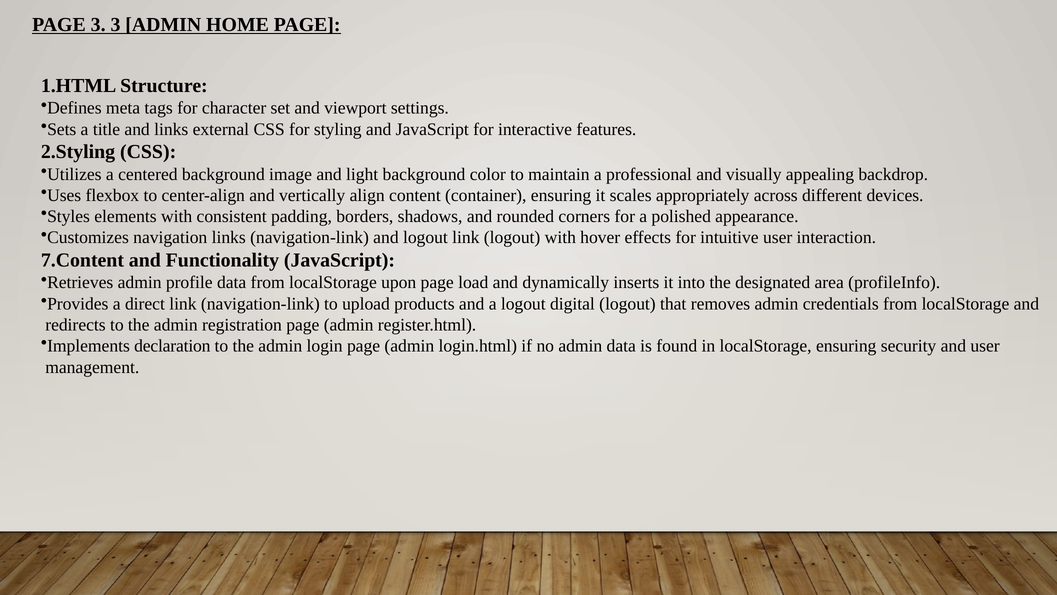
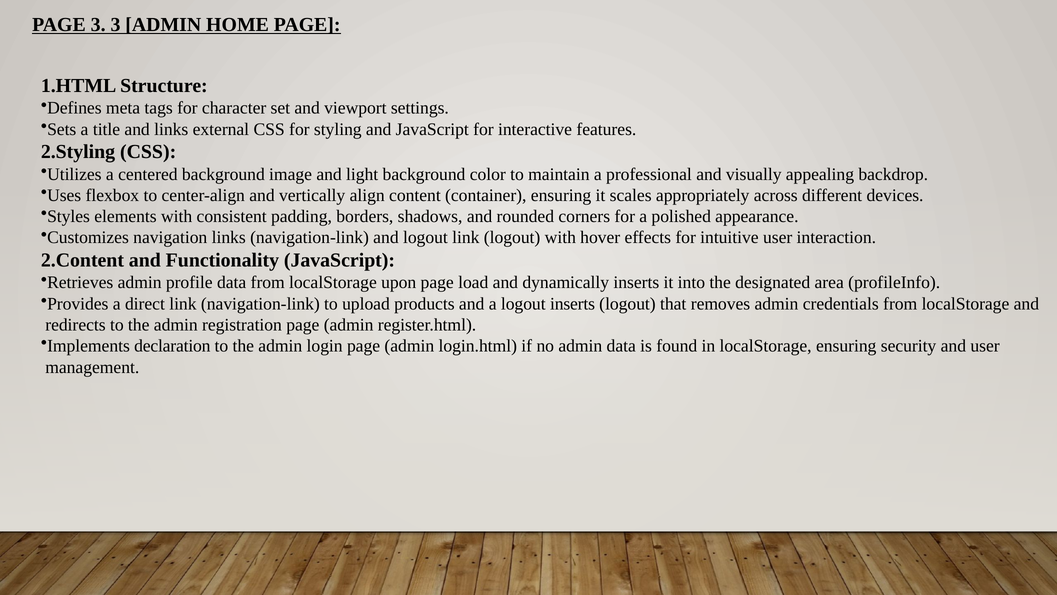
7.Content: 7.Content -> 2.Content (82, 260)
logout digital: digital -> inserts (573, 304)
